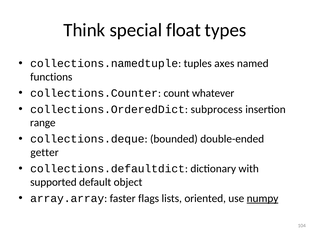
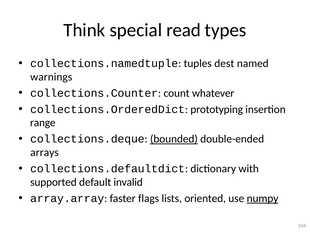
float: float -> read (184, 30)
axes: axes -> dest (224, 63)
functions: functions -> warnings (51, 77)
subprocess: subprocess -> prototyping (217, 109)
bounded underline: none -> present (174, 139)
getter: getter -> arrays (45, 152)
object: object -> invalid (128, 182)
